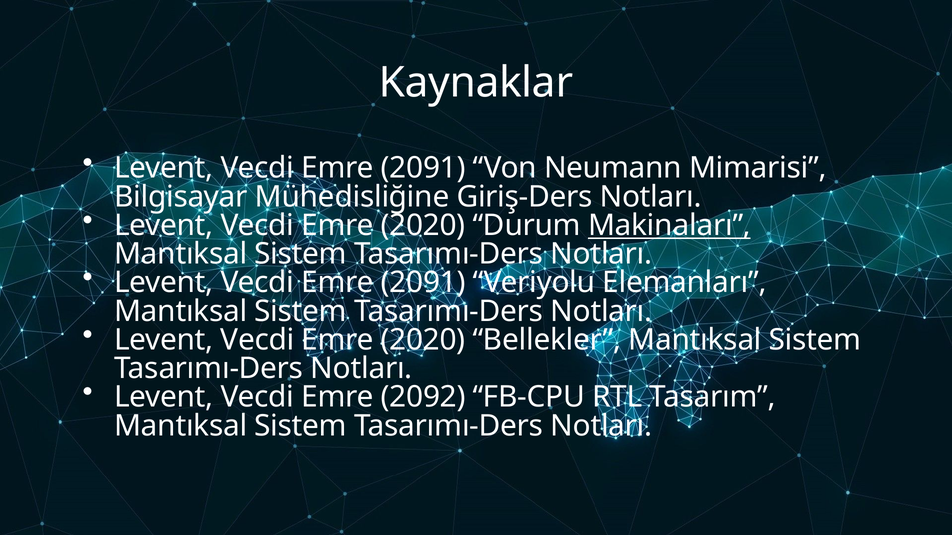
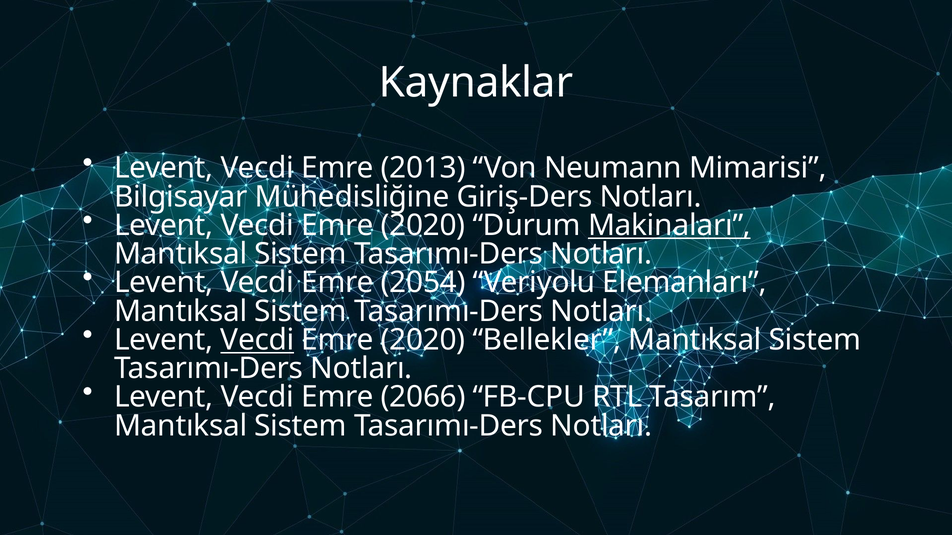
2091: 2091 -> 2013 (423, 168)
2091: 2091 -> 2054 (423, 283)
Vecdi underline: none -> present (257, 340)
2092: 2092 -> 2066 (423, 397)
